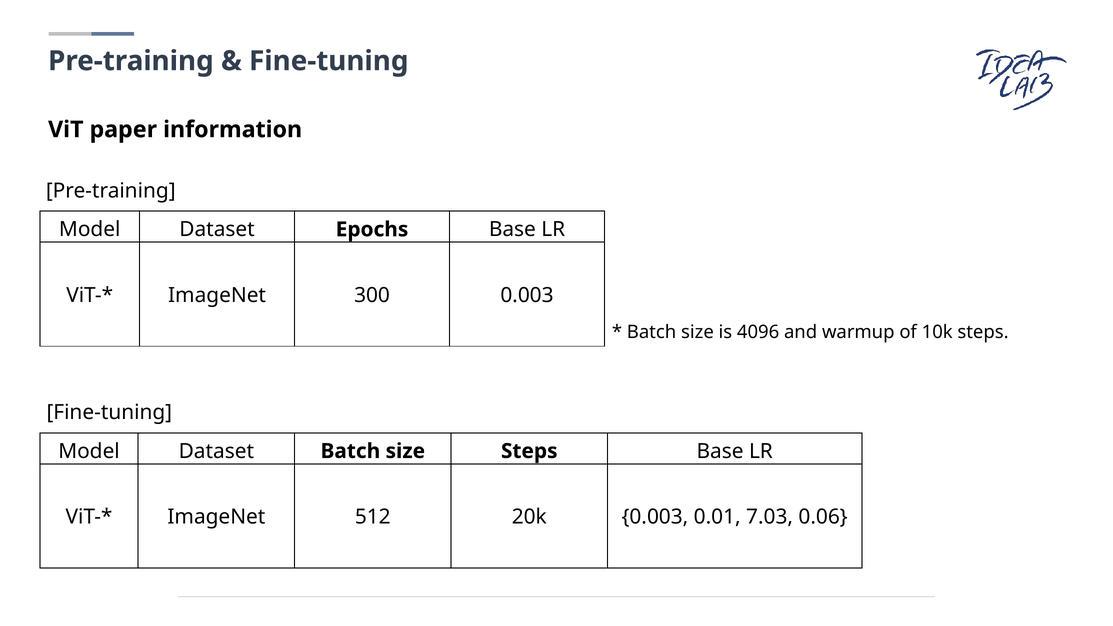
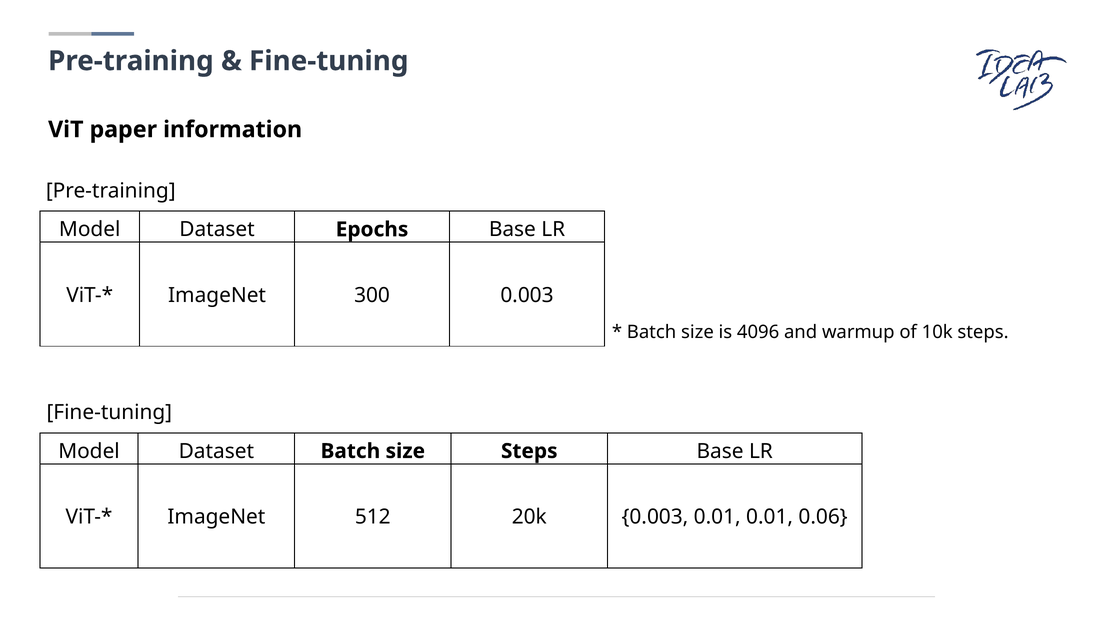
0.01 7.03: 7.03 -> 0.01 (770, 517)
